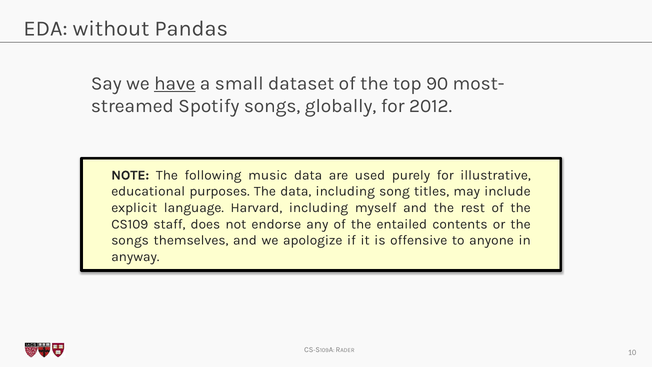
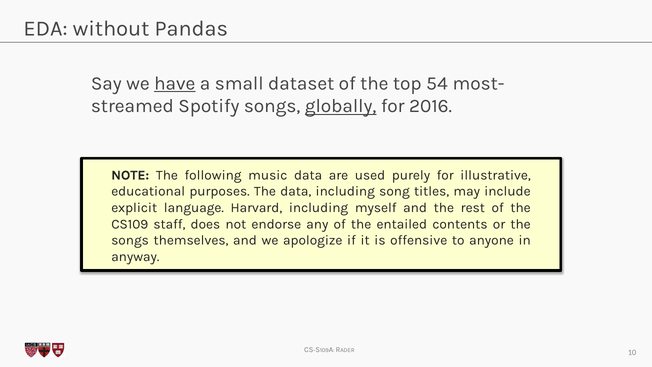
90: 90 -> 54 (437, 83)
globally underline: none -> present (341, 106)
2012: 2012 -> 2016 (431, 106)
